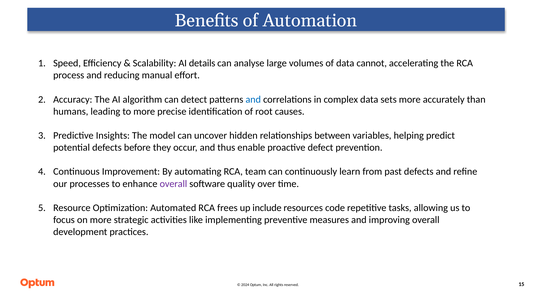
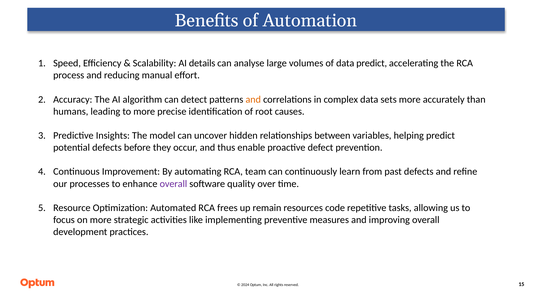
data cannot: cannot -> predict (372, 63)
and colour: blue -> orange (253, 100)
include: include -> remain (267, 208)
